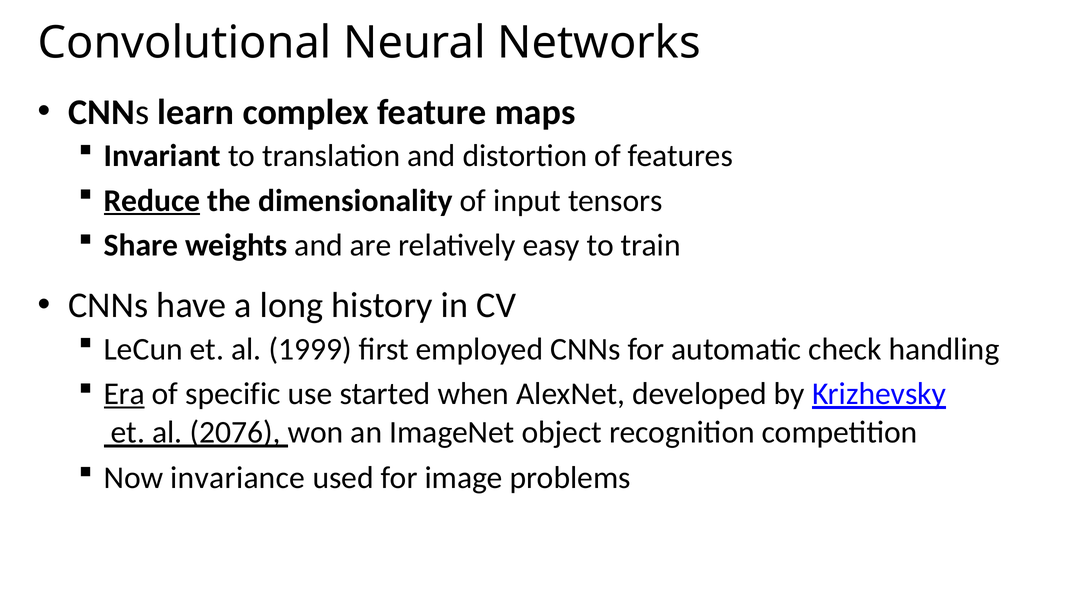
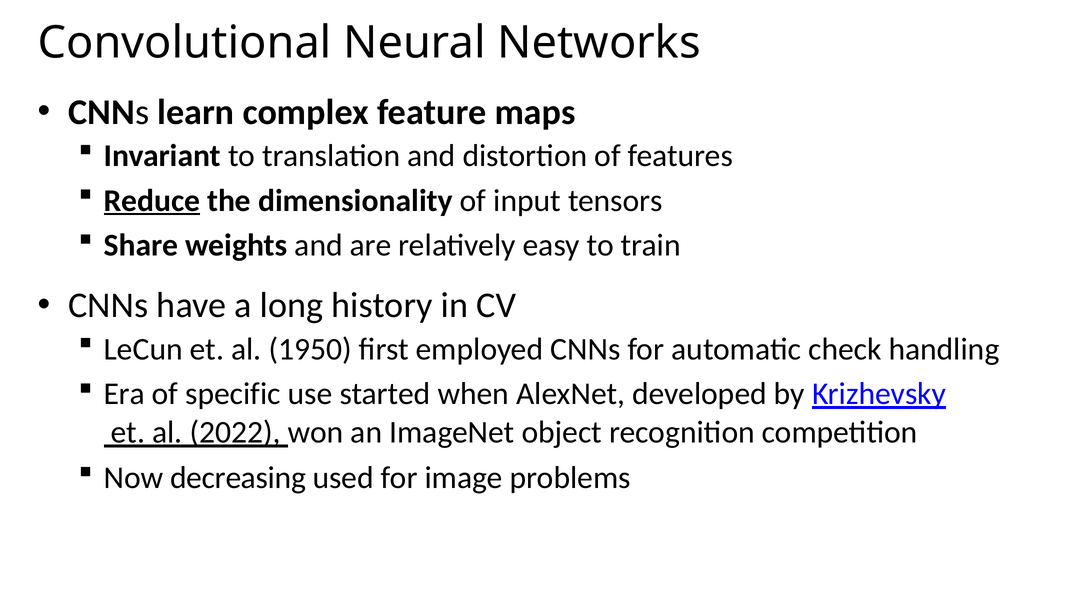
1999: 1999 -> 1950 (310, 349)
Era underline: present -> none (124, 394)
2076: 2076 -> 2022 (235, 433)
invariance: invariance -> decreasing (238, 478)
